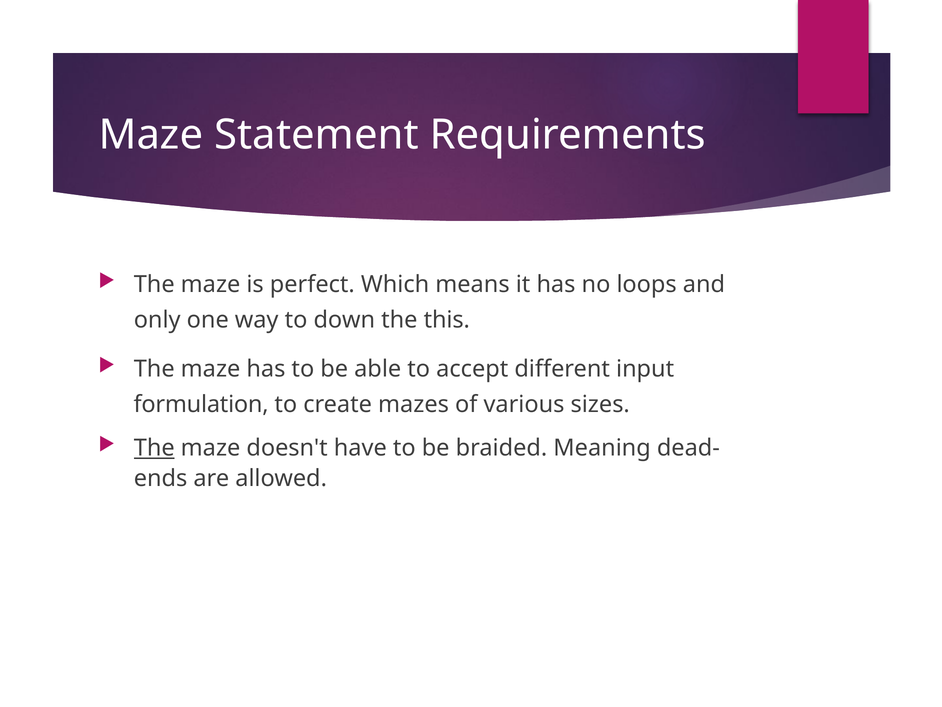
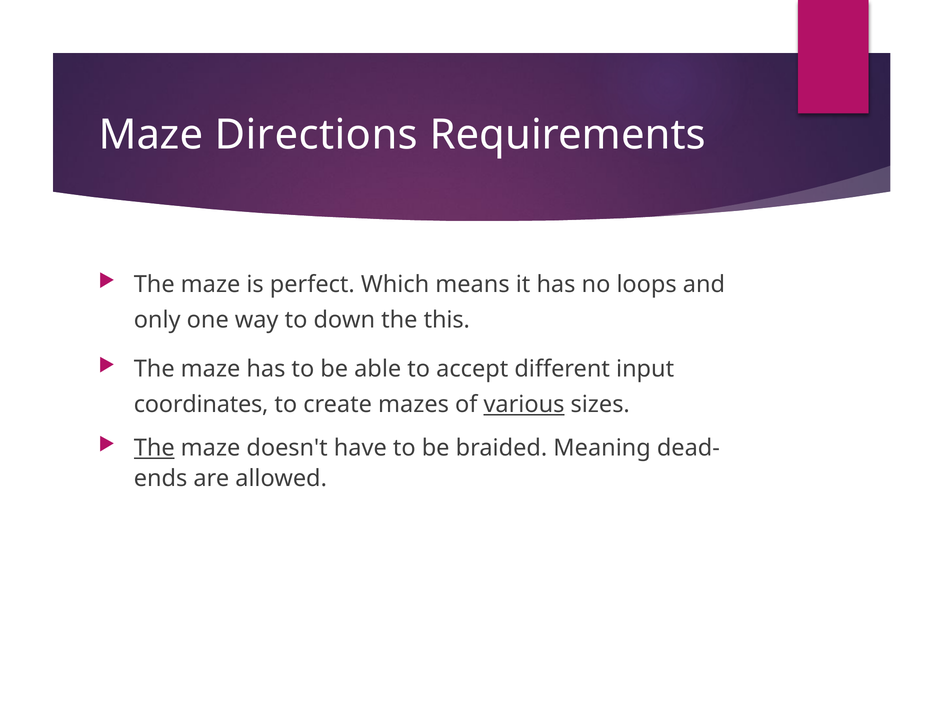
Statement: Statement -> Directions (316, 135)
formulation: formulation -> coordinates (201, 404)
various underline: none -> present (524, 404)
